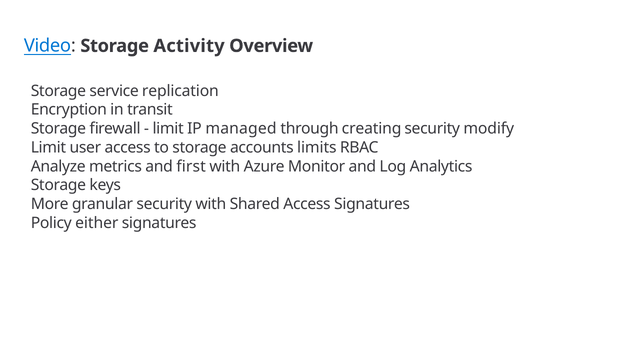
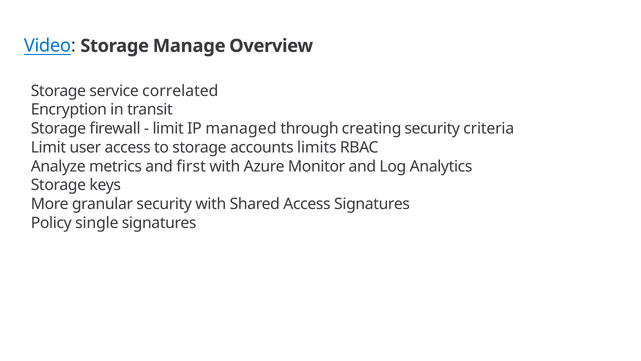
Activity: Activity -> Manage (189, 46)
replication: replication -> correlated (180, 91)
modify: modify -> criteria (489, 128)
either: either -> single (97, 223)
